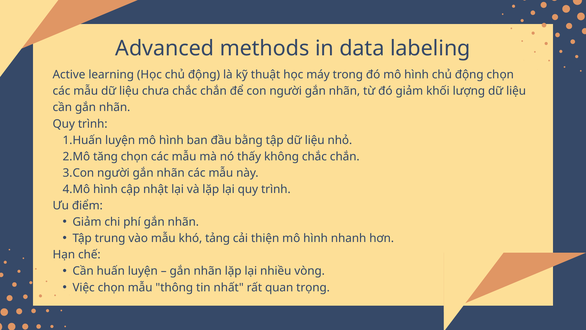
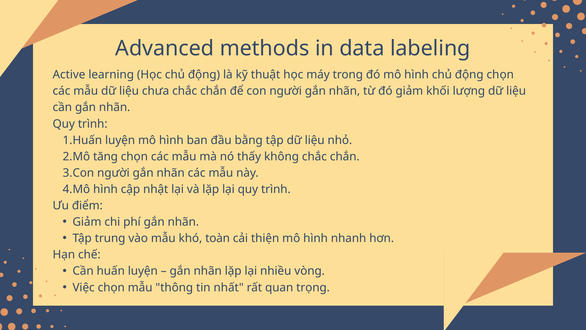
tảng: tảng -> toàn (218, 238)
